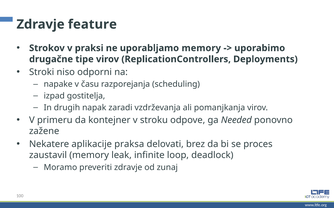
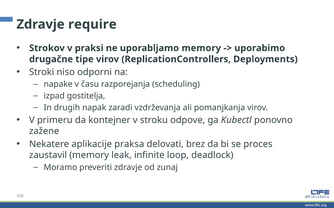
feature: feature -> require (92, 24)
Needed: Needed -> Kubectl (236, 120)
